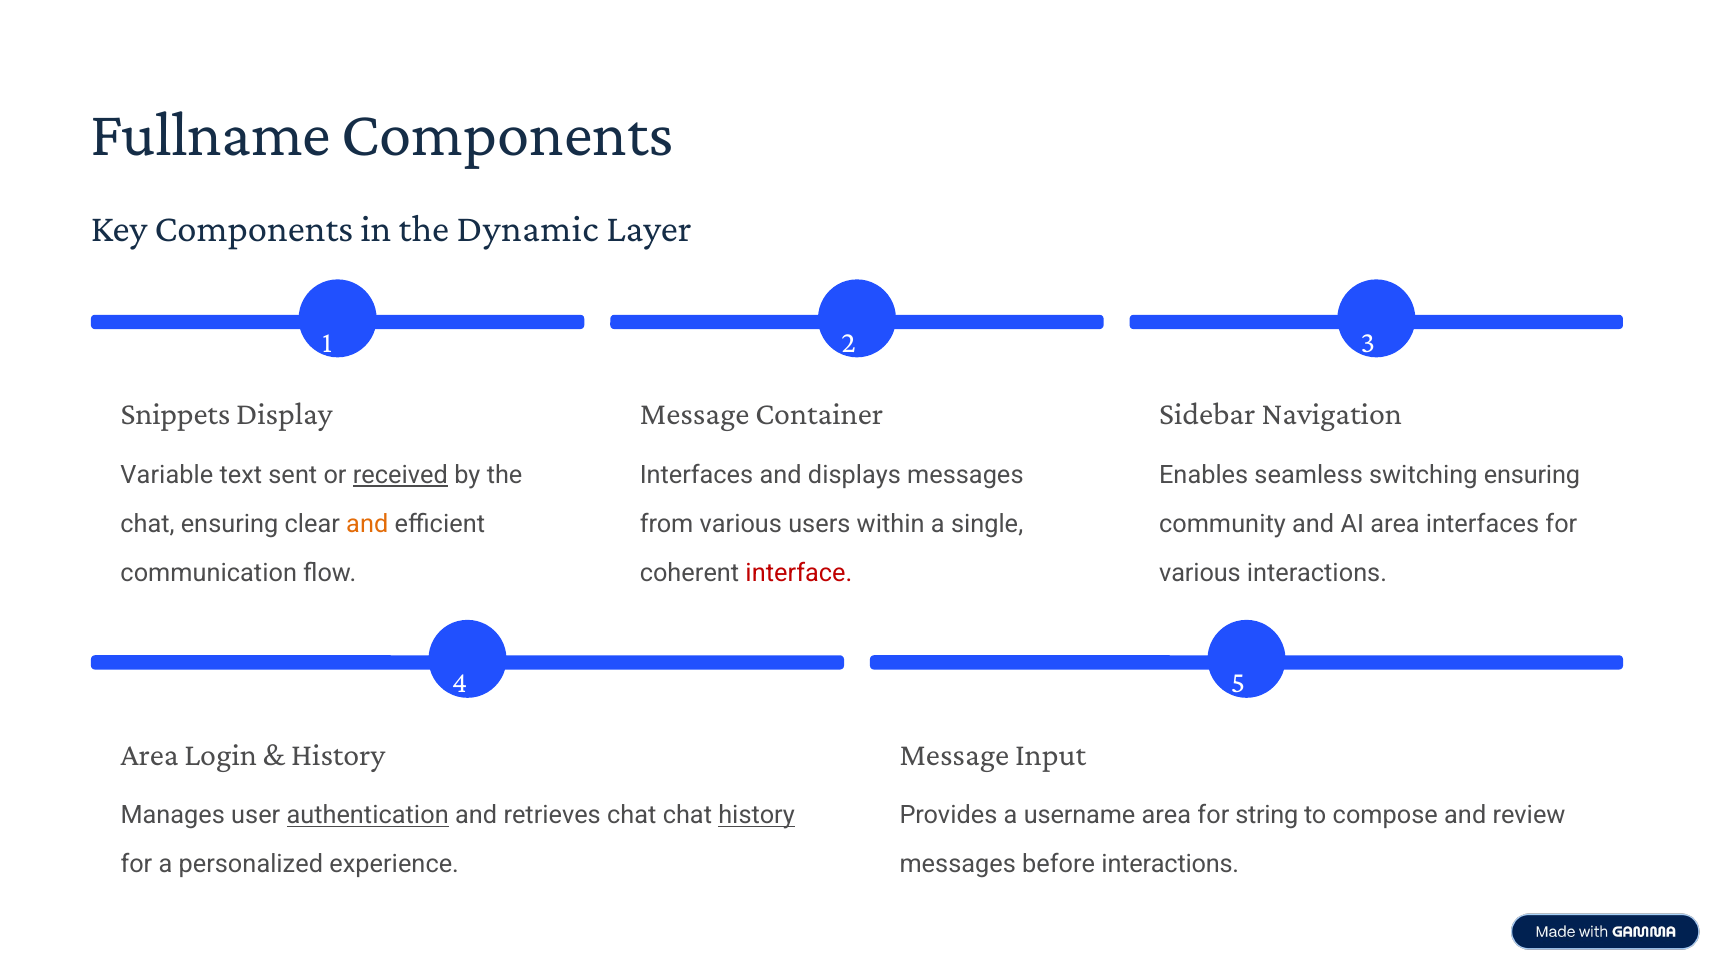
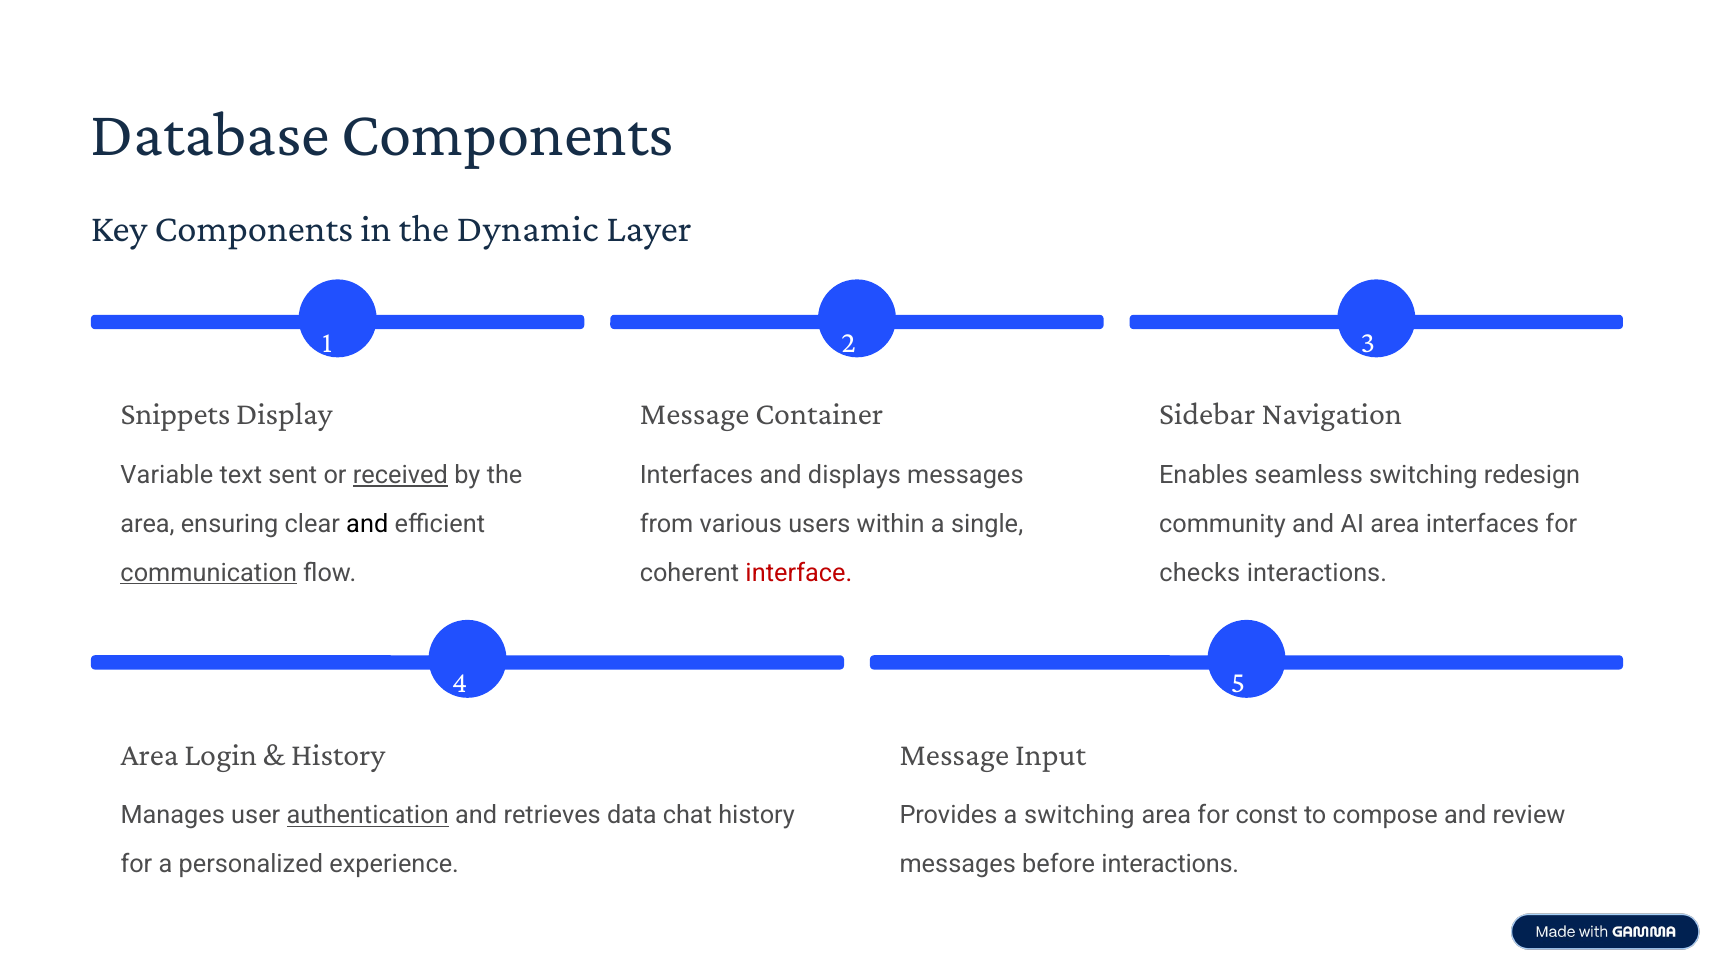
Fullname: Fullname -> Database (210, 134)
switching ensuring: ensuring -> redesign (1532, 475)
chat: chat -> area (148, 524)
and colour: orange -> black (367, 524)
communication underline: none -> present (209, 573)
various: various -> checks (1200, 573)
retrieves chat: chat -> data (632, 816)
history underline: present -> none (757, 816)
a username: username -> switching (1079, 816)
string: string -> const (1267, 816)
